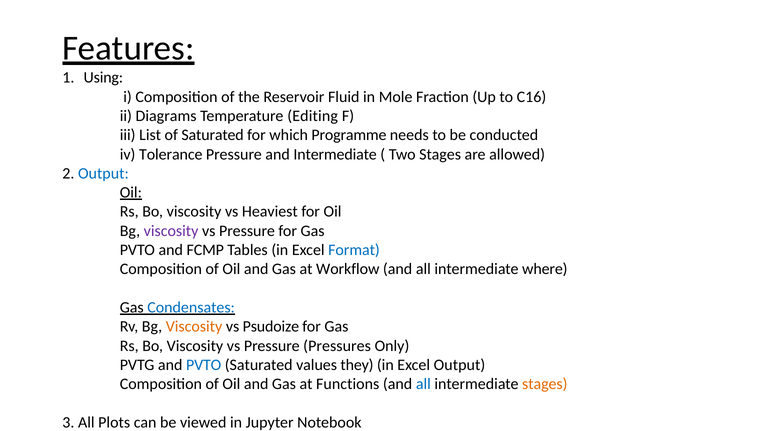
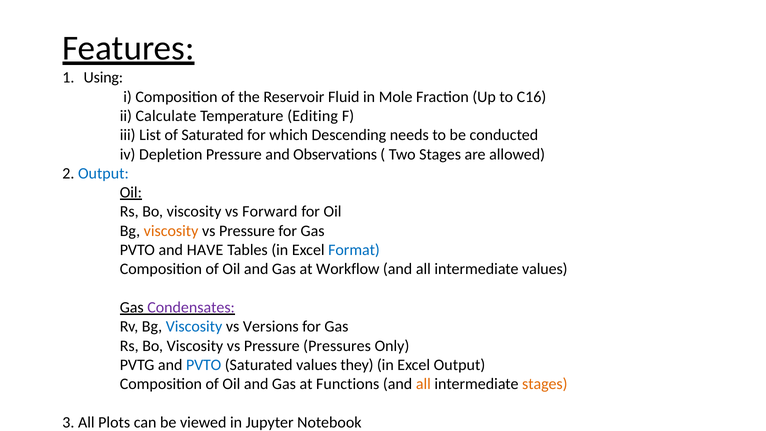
Diagrams: Diagrams -> Calculate (166, 116)
Programme: Programme -> Descending (349, 135)
Tolerance: Tolerance -> Depletion (171, 154)
and Intermediate: Intermediate -> Observations (335, 154)
Heaviest: Heaviest -> Forward (270, 212)
viscosity colour: purple -> orange (171, 231)
FCMP: FCMP -> HAVE (205, 250)
intermediate where: where -> values (545, 269)
Condensates colour: blue -> purple (191, 307)
Viscosity colour: orange -> blue (194, 327)
Psudoize: Psudoize -> Versions (271, 327)
all colour: blue -> orange (423, 384)
